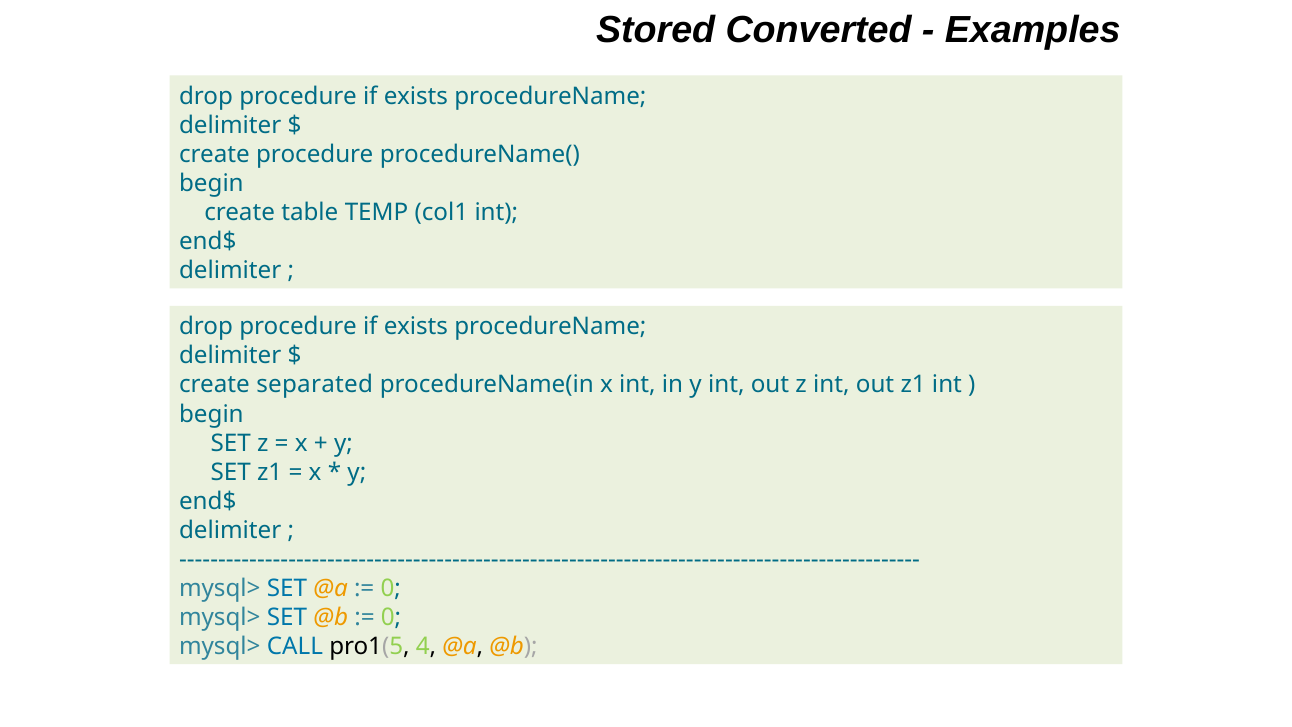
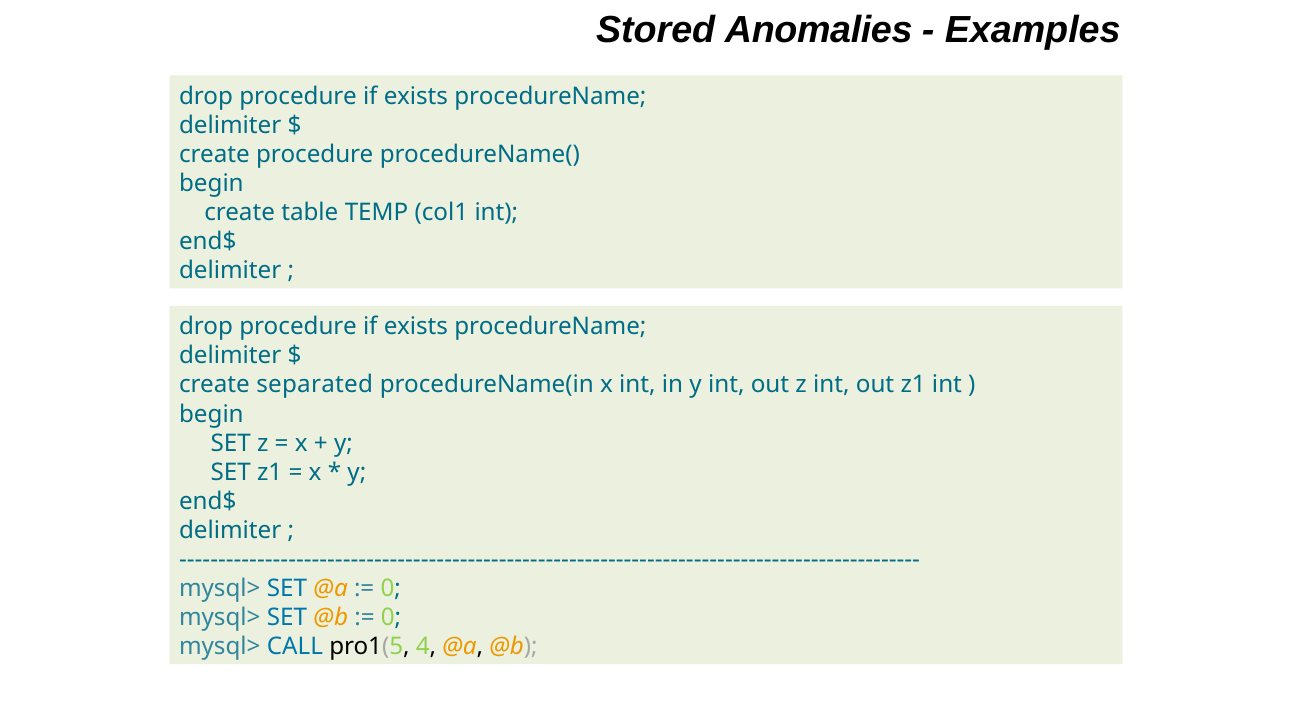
Converted: Converted -> Anomalies (819, 30)
